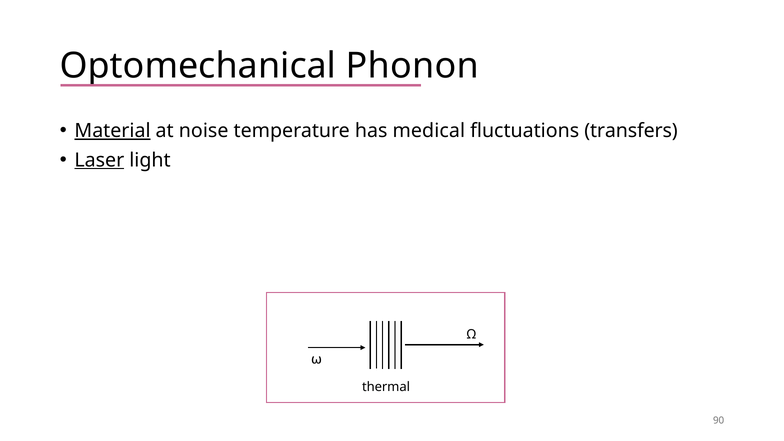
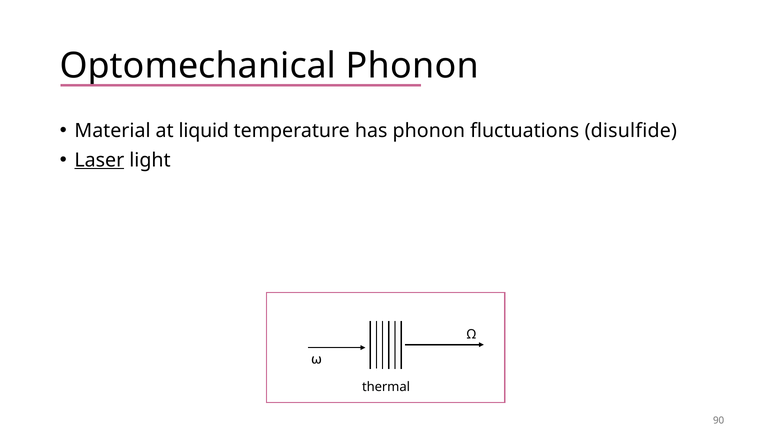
Material underline: present -> none (113, 131)
noise: noise -> liquid (204, 131)
has medical: medical -> phonon (429, 131)
transfers: transfers -> disulfide (631, 131)
